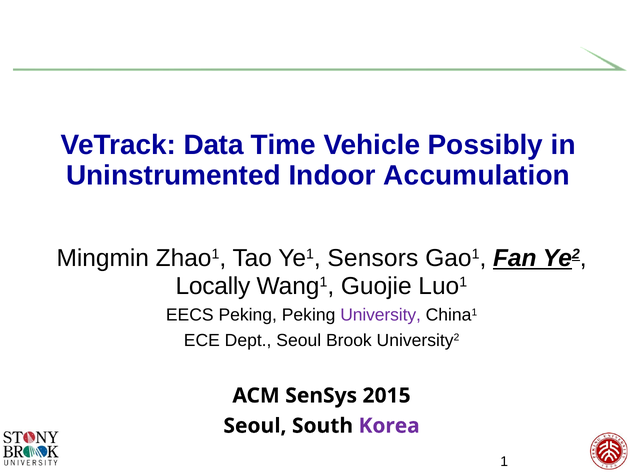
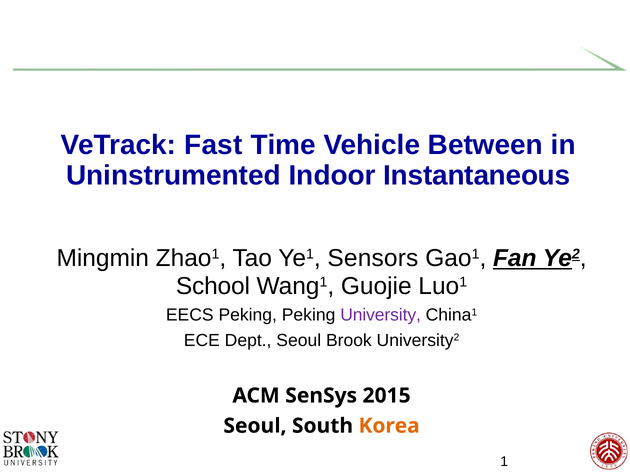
Data: Data -> Fast (213, 145)
Possibly: Possibly -> Between (485, 145)
Accumulation: Accumulation -> Instantaneous (477, 176)
Locally: Locally -> School (213, 286)
Korea colour: purple -> orange (389, 426)
